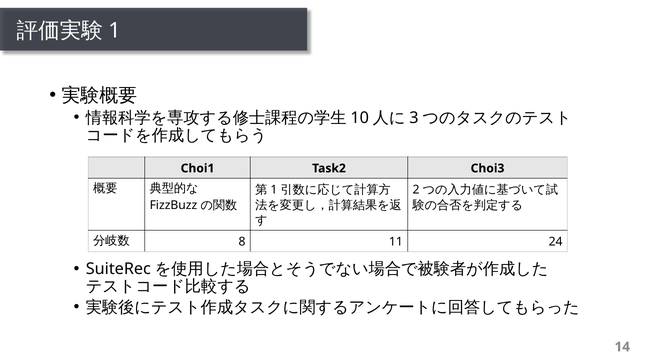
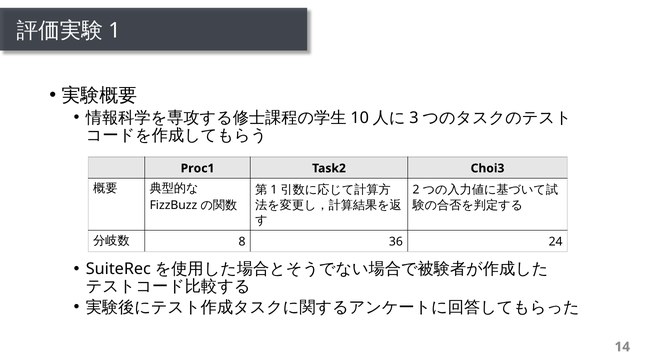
Choi1: Choi1 -> Proc1 (198, 169)
11: 11 -> 36 (396, 242)
